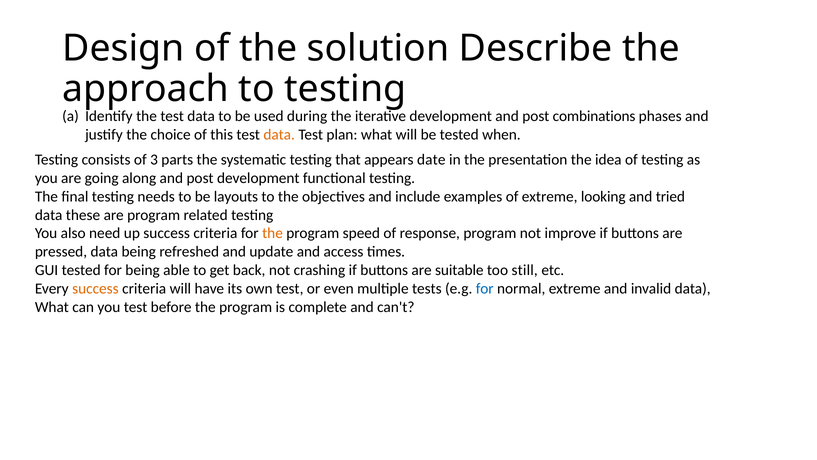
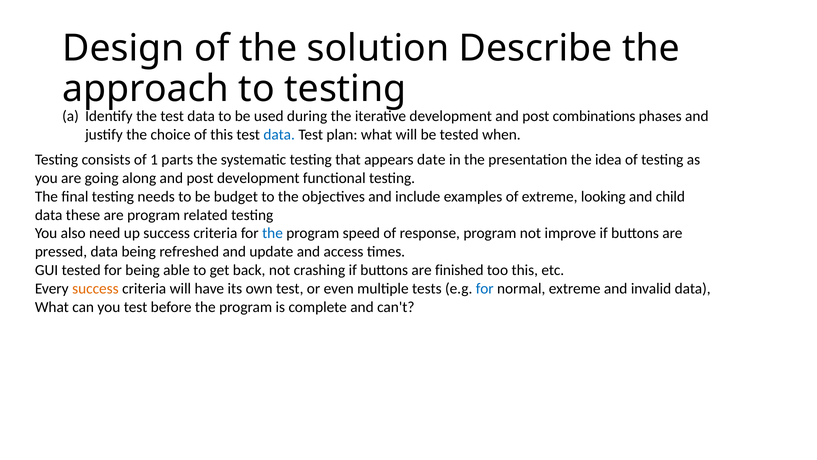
data colour: orange -> blue (279, 135)
3: 3 -> 1 (154, 160)
layouts: layouts -> budget (236, 196)
tried: tried -> child (670, 196)
the colour: orange -> blue (273, 233)
suitable: suitable -> finished (459, 270)
too still: still -> this (525, 270)
